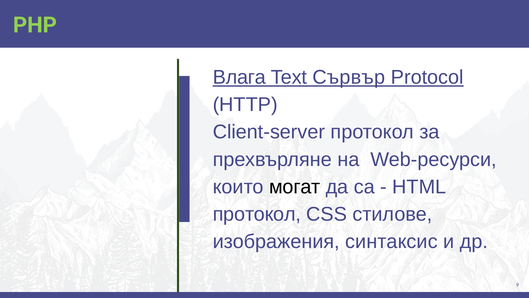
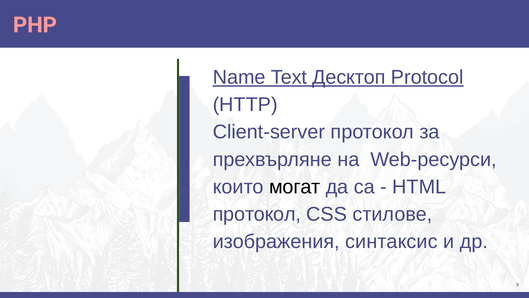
PHP colour: light green -> pink (35, 25)
Влага: Влага -> Name (239, 77)
Сървър: Сървър -> Десктоп (349, 77)
